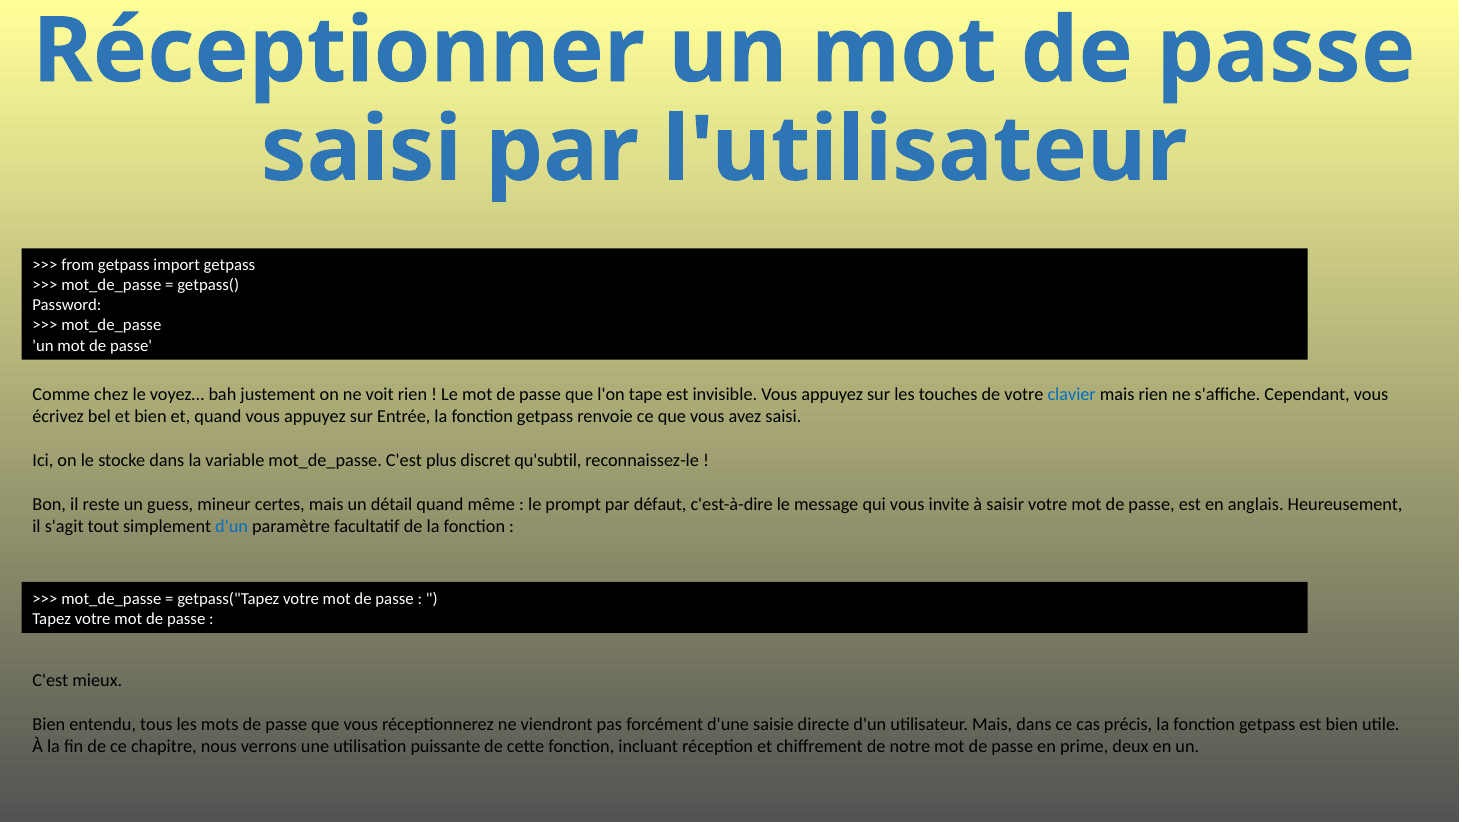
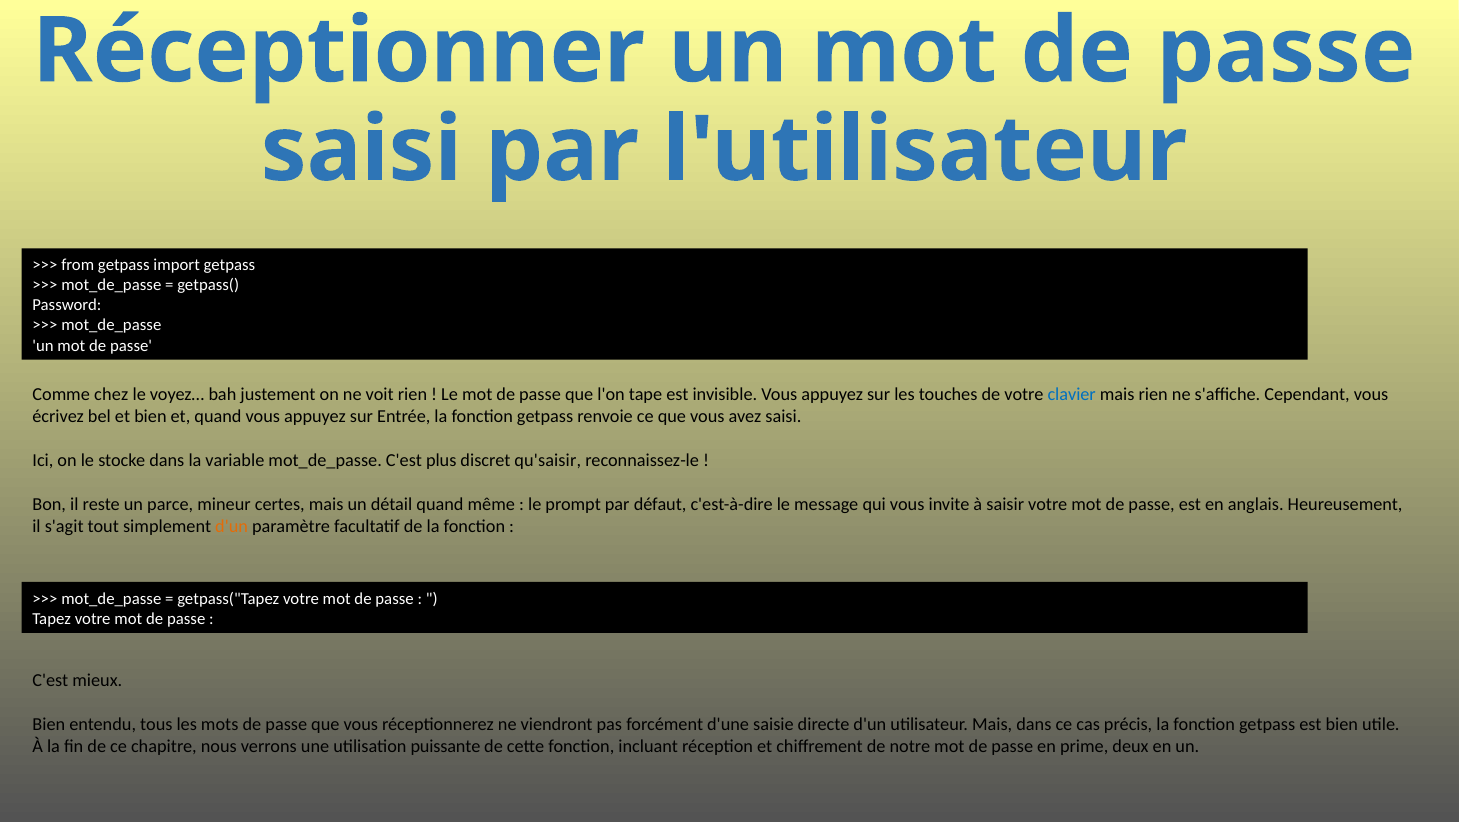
qu'subtil: qu'subtil -> qu'saisir (548, 461)
guess: guess -> parce (170, 504)
d'un colour: blue -> orange (232, 526)
